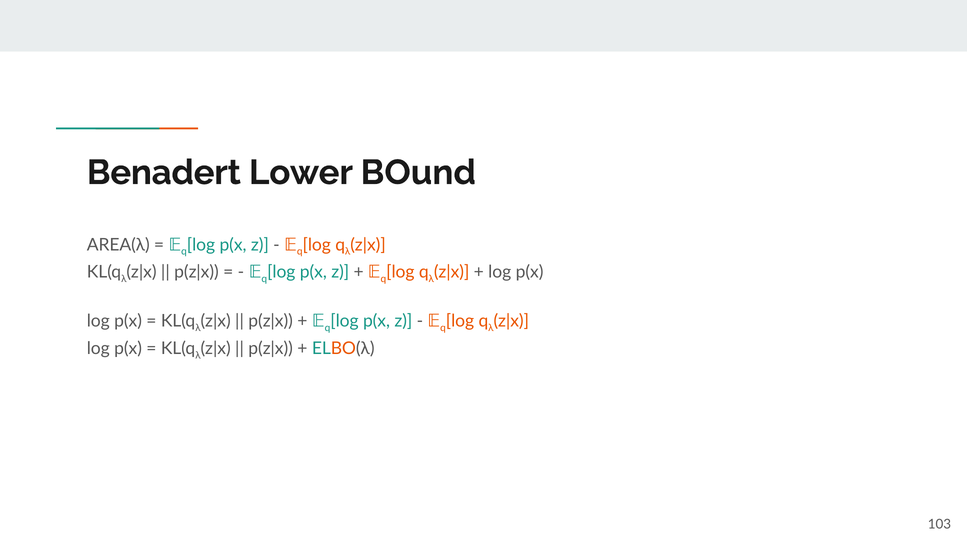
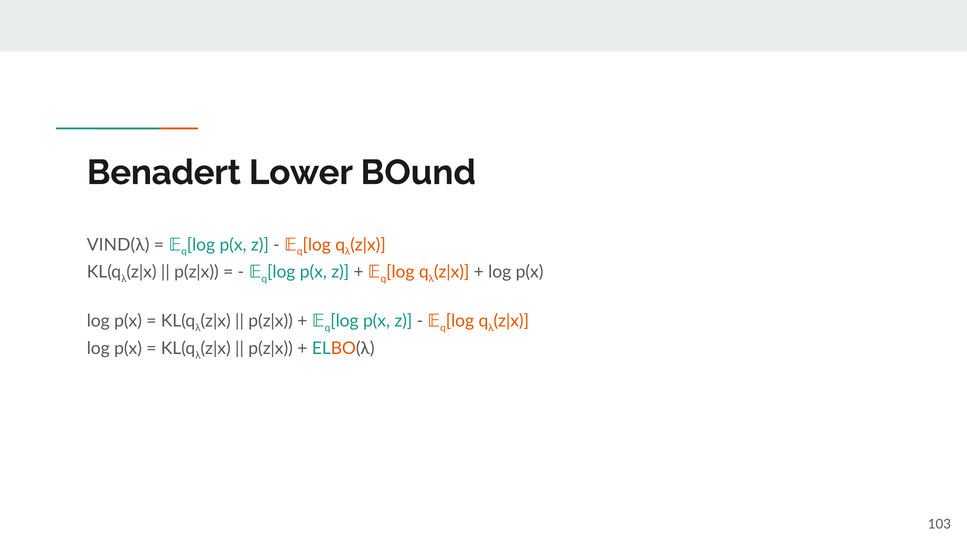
AREA(λ: AREA(λ -> VIND(λ (118, 245)
